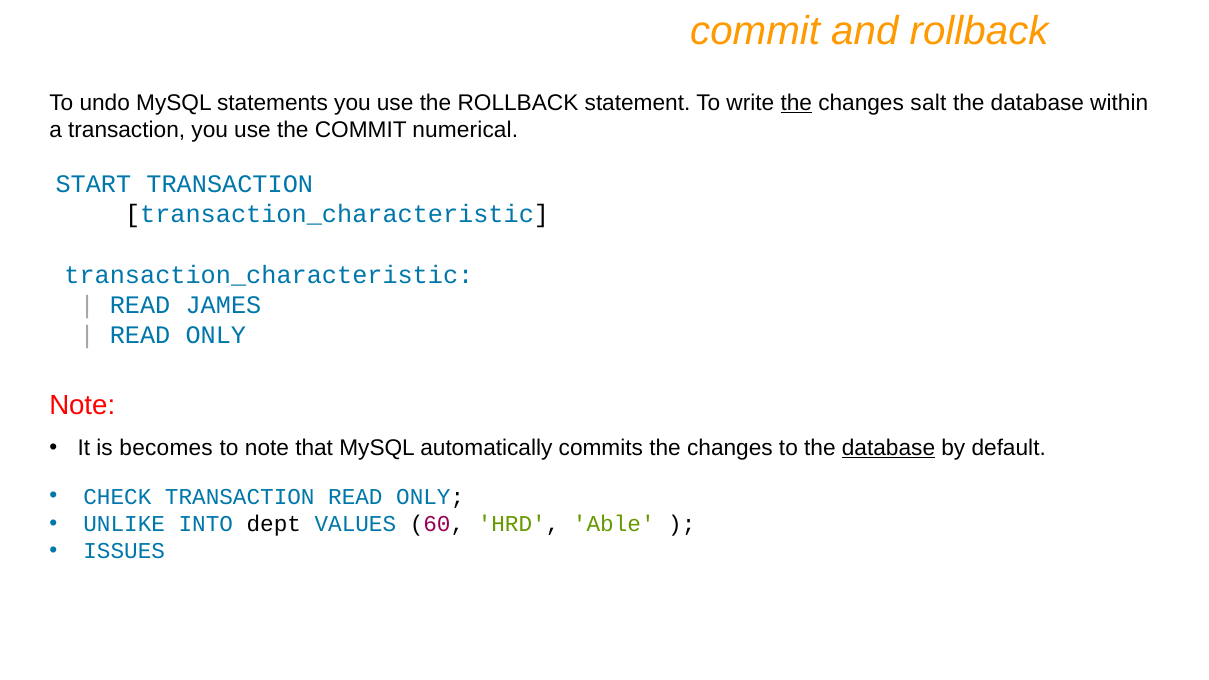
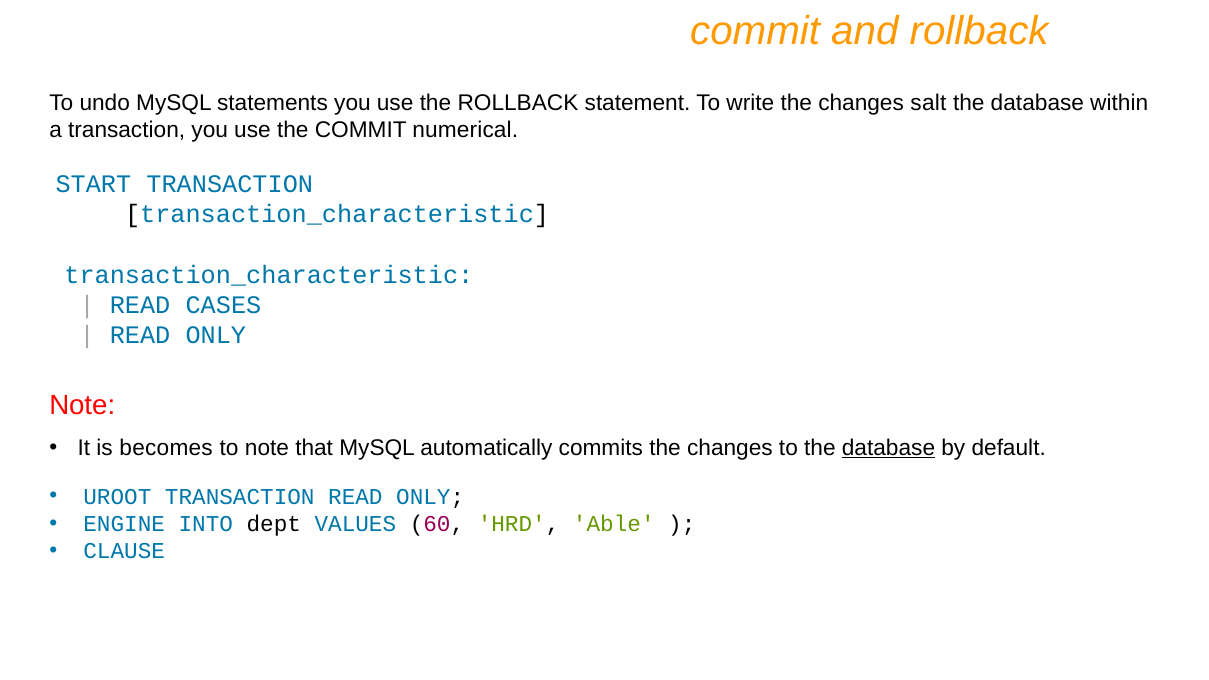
the underline: present -> none (796, 103)
JAMES: JAMES -> CASES (223, 305)
CHECK: CHECK -> UROOT (117, 497)
UNLIKE: UNLIKE -> ENGINE (124, 524)
ISSUES: ISSUES -> CLAUSE (124, 551)
